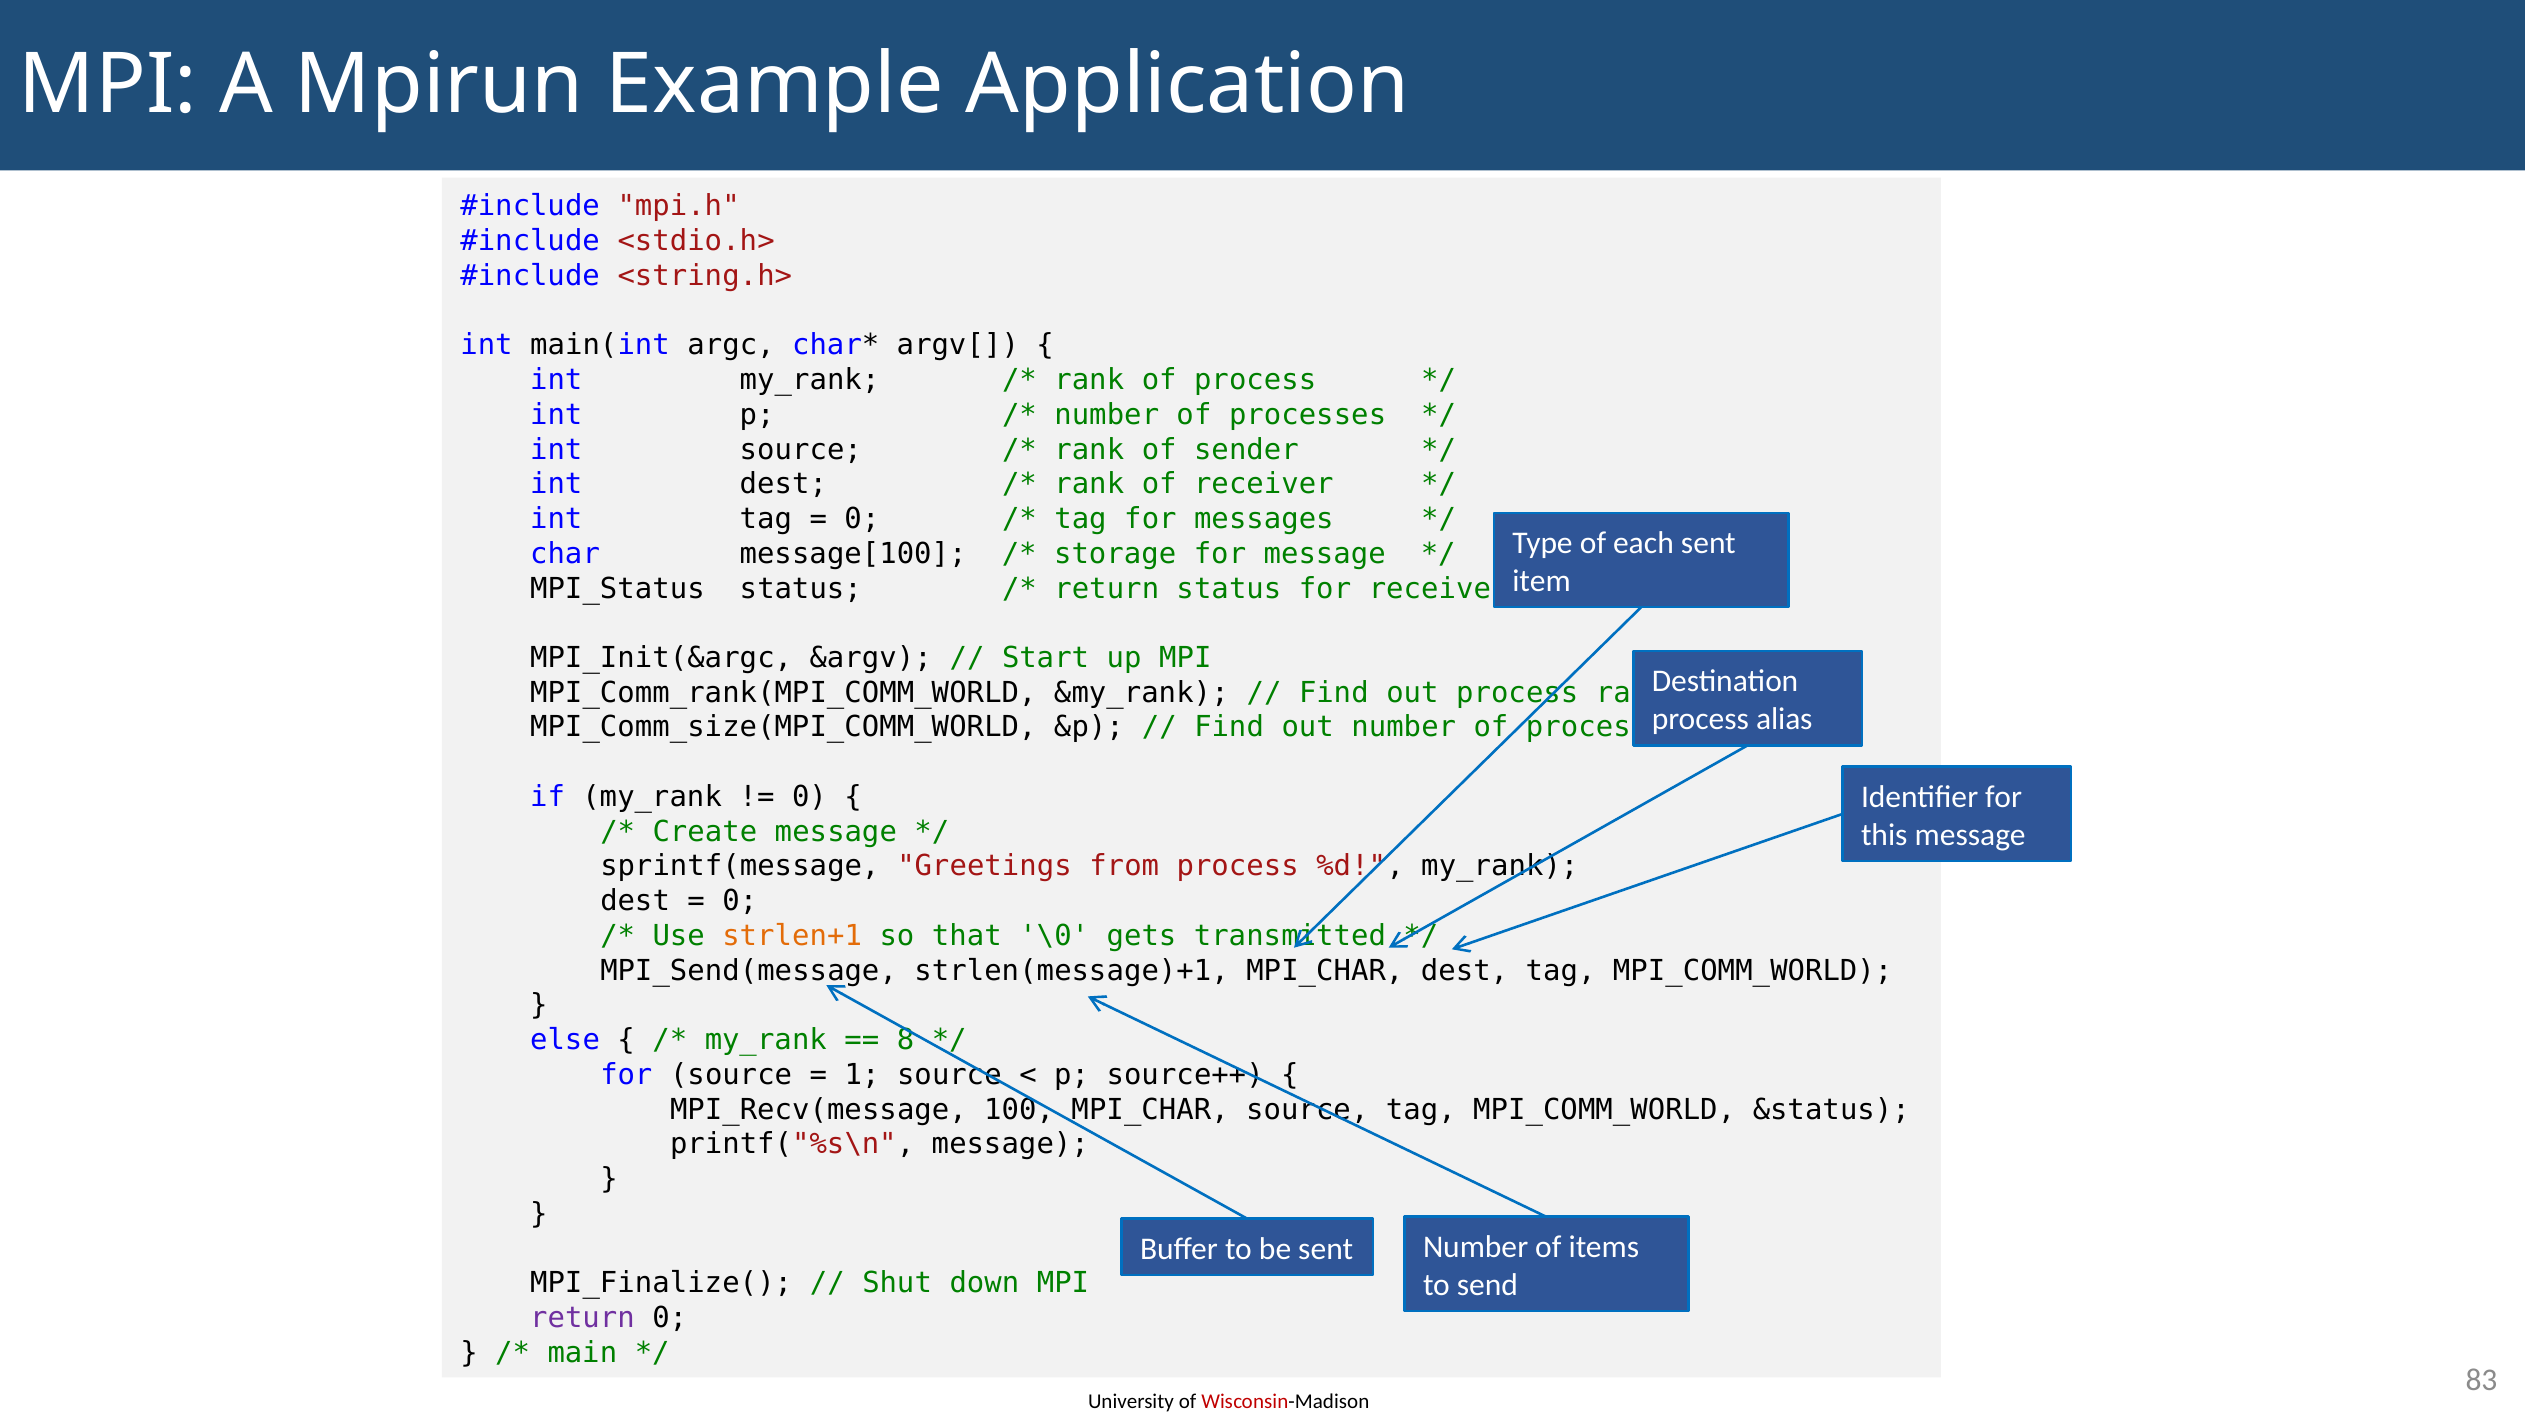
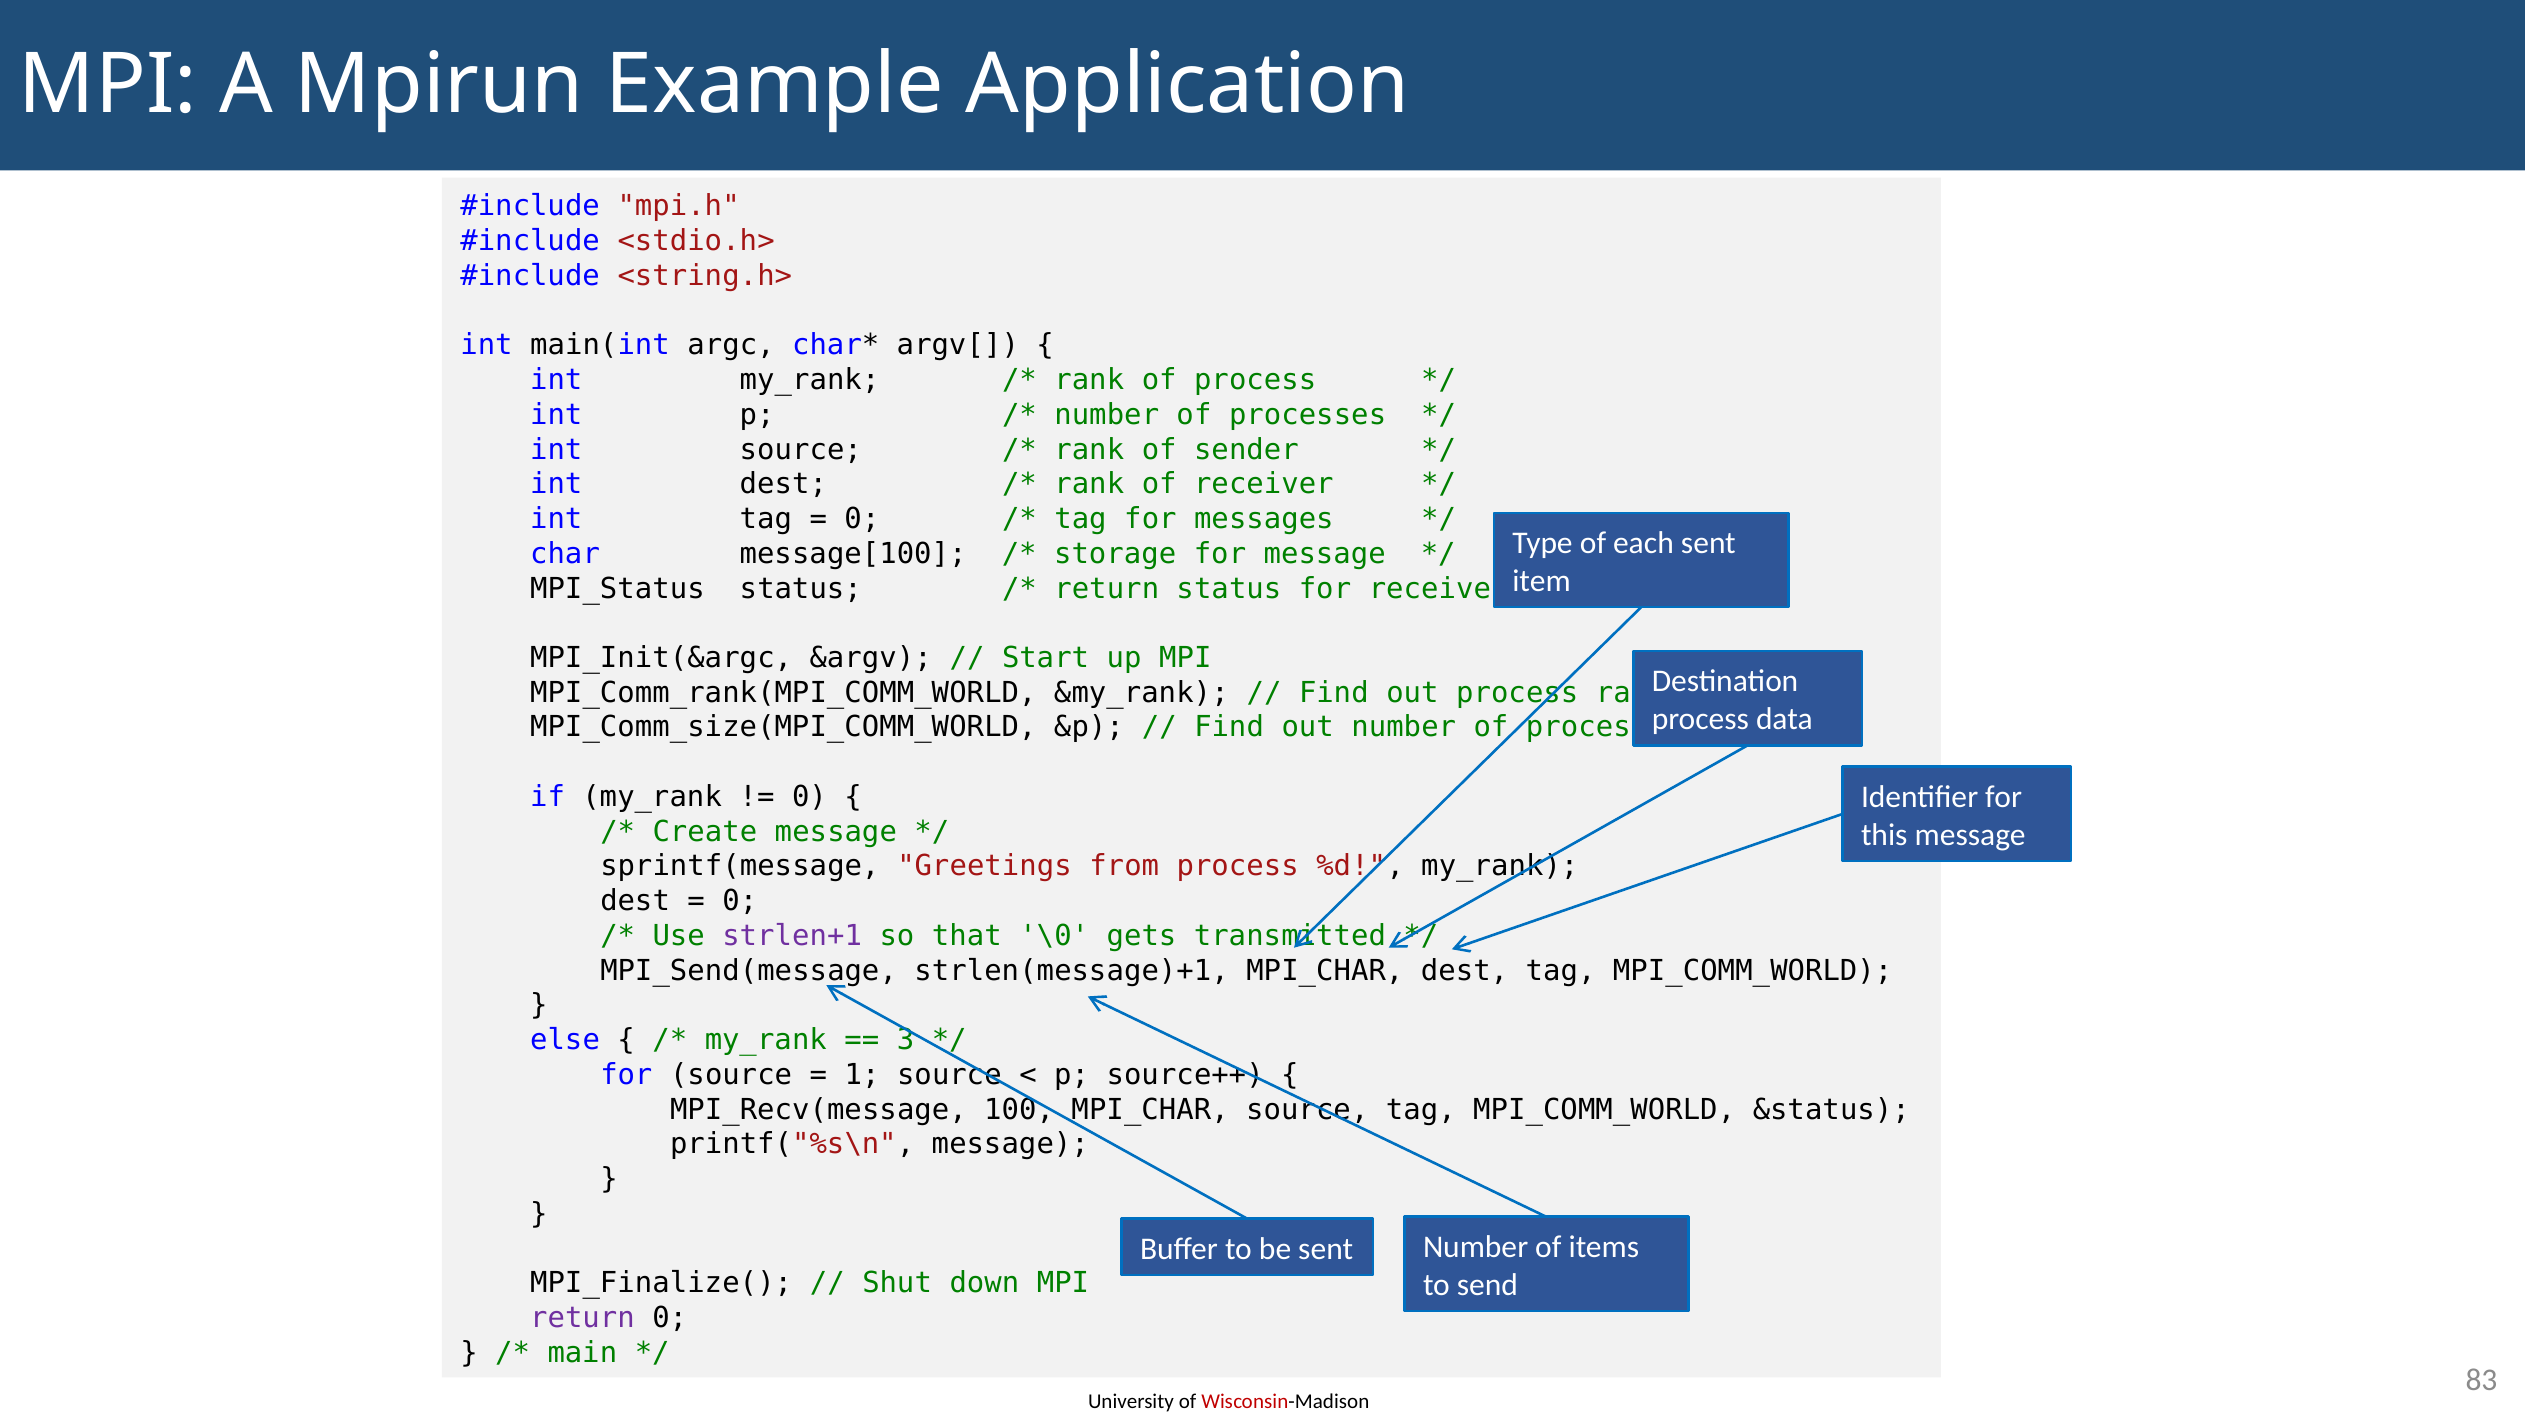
alias: alias -> data (1784, 719)
strlen+1 colour: orange -> purple (792, 936)
8: 8 -> 3 (906, 1040)
